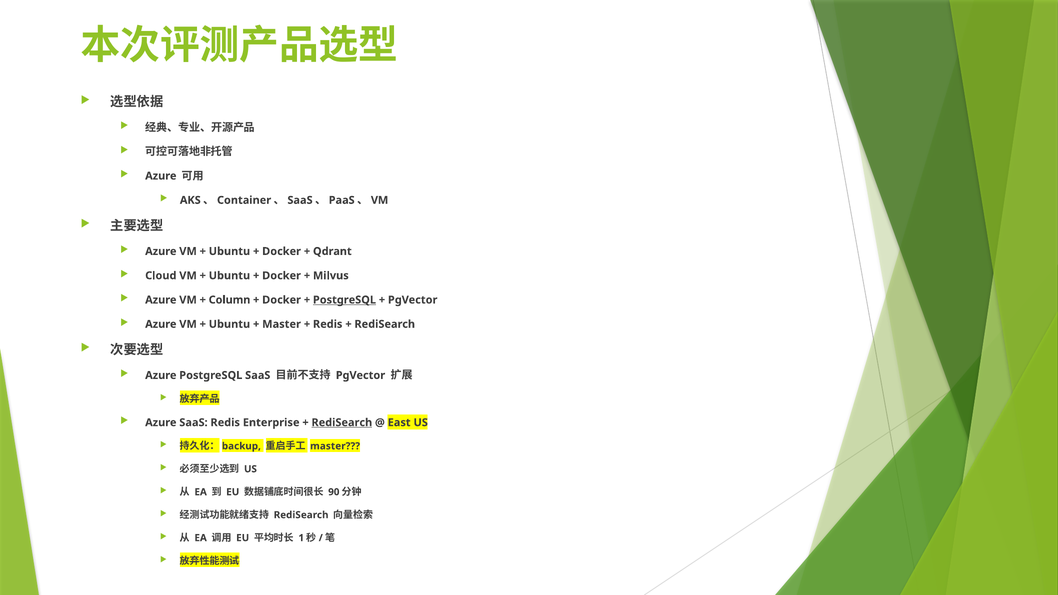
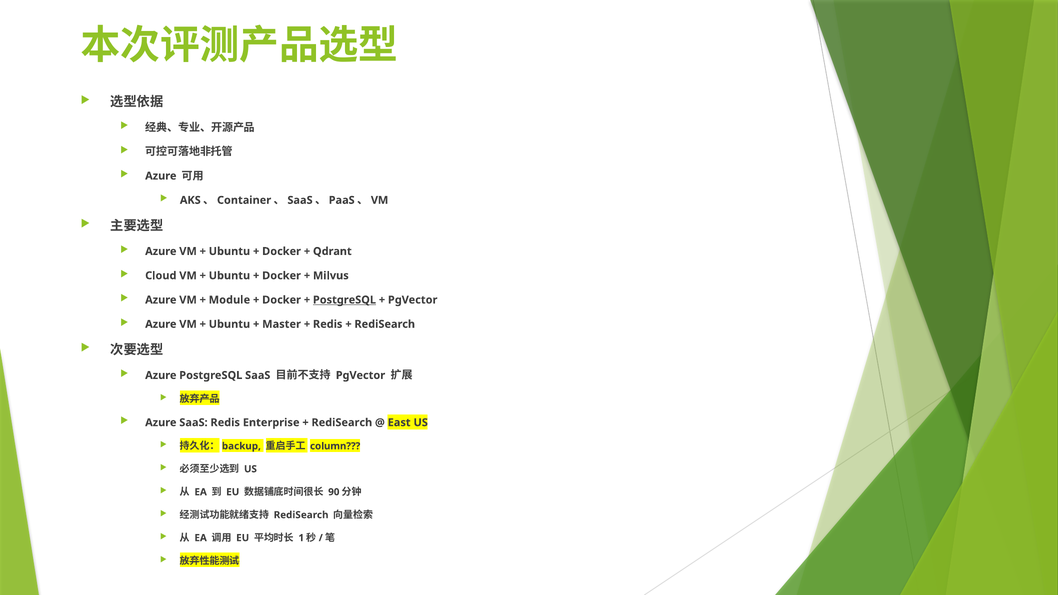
Column: Column -> Module (229, 300)
RediSearch underline: present -> none (342, 423)
master: master -> column (335, 446)
